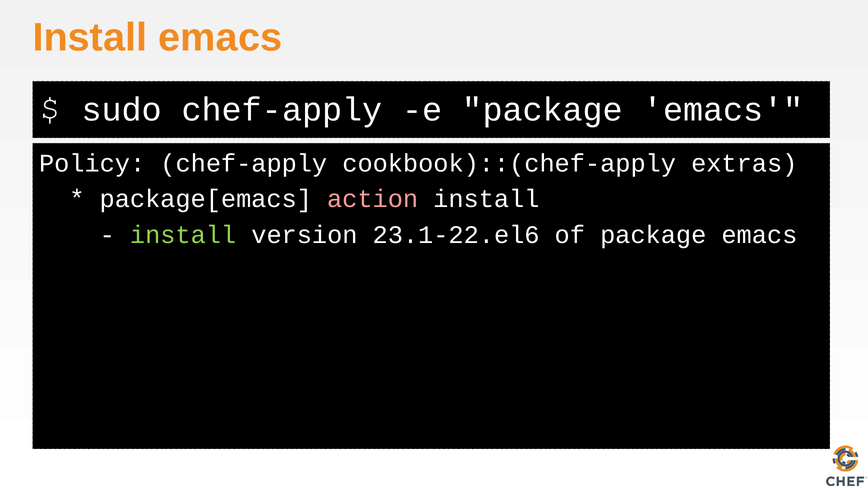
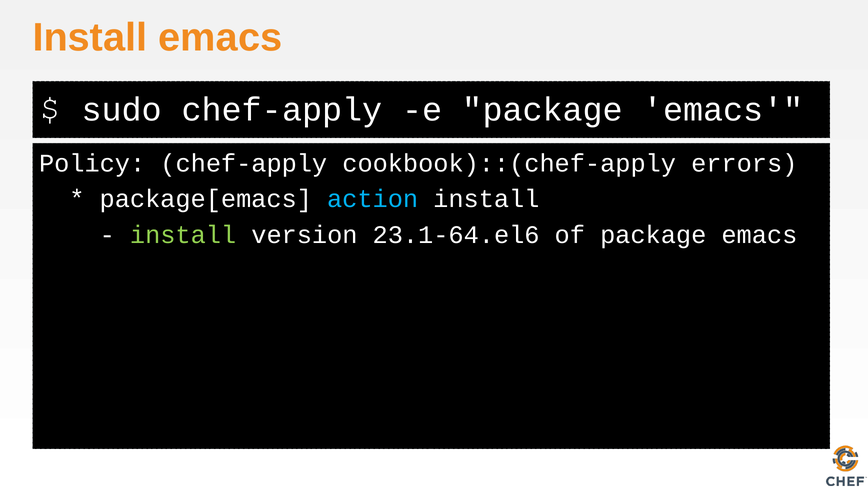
extras: extras -> errors (744, 163)
action colour: pink -> light blue (373, 199)
23.1-22.el6: 23.1-22.el6 -> 23.1-64.el6 (456, 235)
